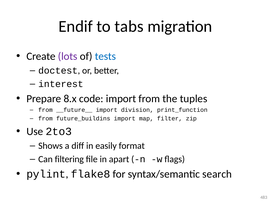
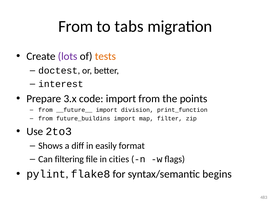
Endif: Endif -> From (76, 26)
tests colour: blue -> orange (105, 56)
8.x: 8.x -> 3.x (70, 98)
tuples: tuples -> points (194, 98)
apart: apart -> cities (119, 159)
search: search -> begins (217, 173)
